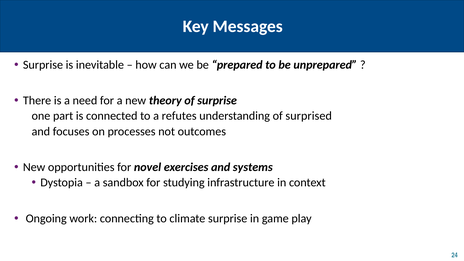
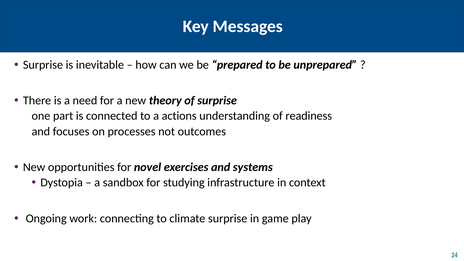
refutes: refutes -> actions (179, 116)
surprised: surprised -> readiness (309, 116)
